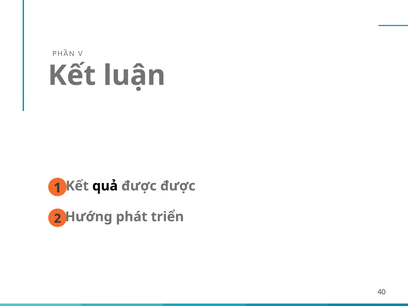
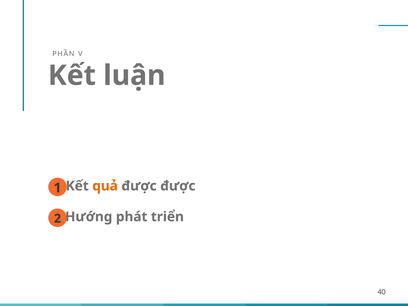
quả colour: black -> orange (105, 186)
